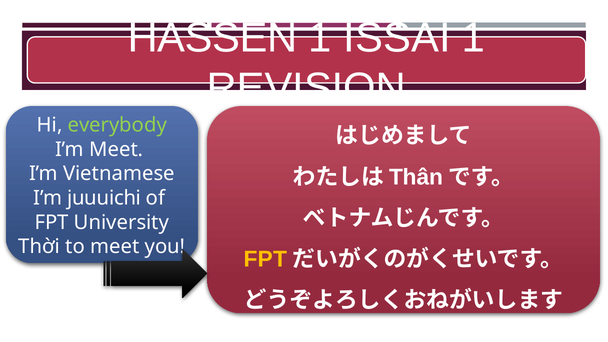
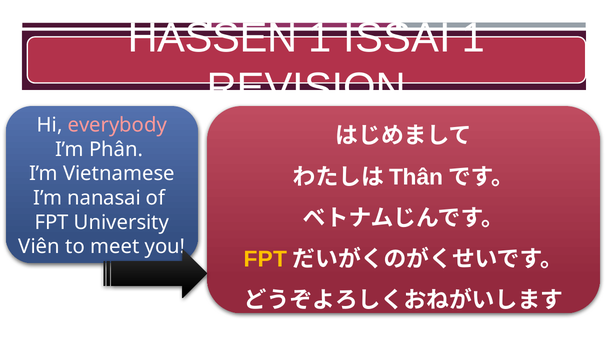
everybody colour: light green -> pink (117, 125)
I’m Meet: Meet -> Phân (116, 149)
juuuichi: juuuichi -> nanasai (104, 198)
Thời: Thời -> Viên (39, 247)
